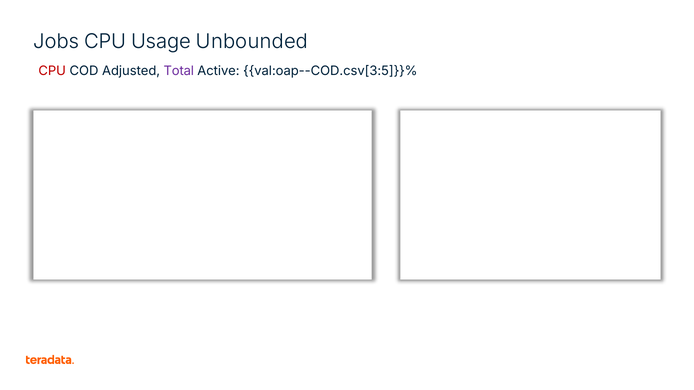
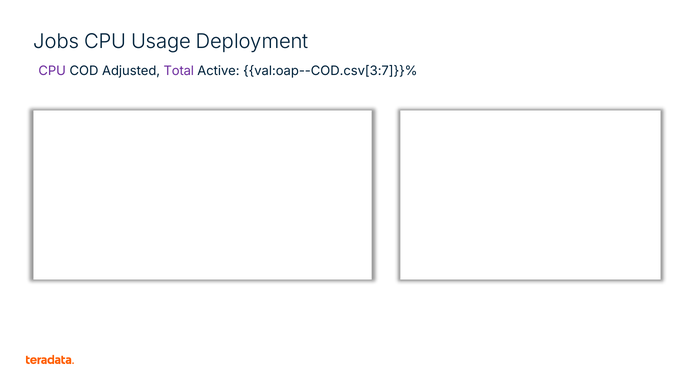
Unbounded: Unbounded -> Deployment (252, 42)
CPU colour: red -> purple (52, 71)
val:oap--COD.csv[3:5]}}%: val:oap--COD.csv[3:5]}}% -> val:oap--COD.csv[3:7]}}% (330, 71)
